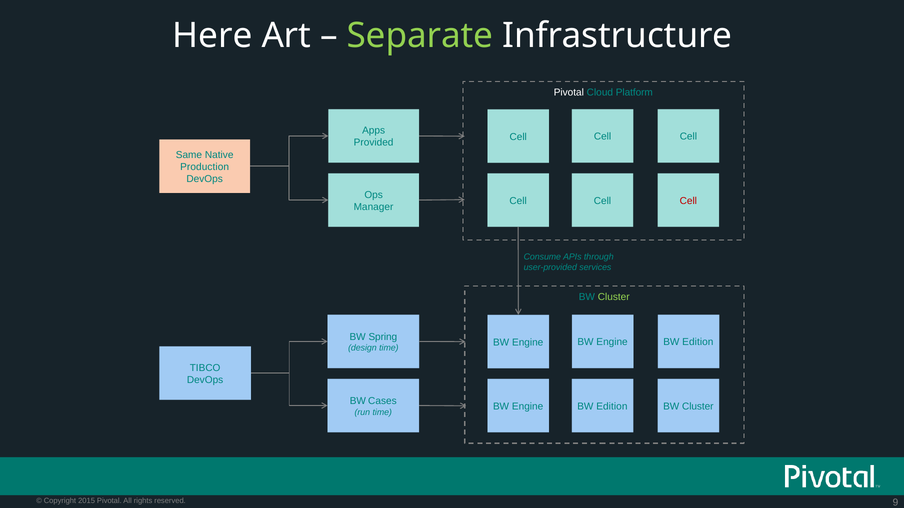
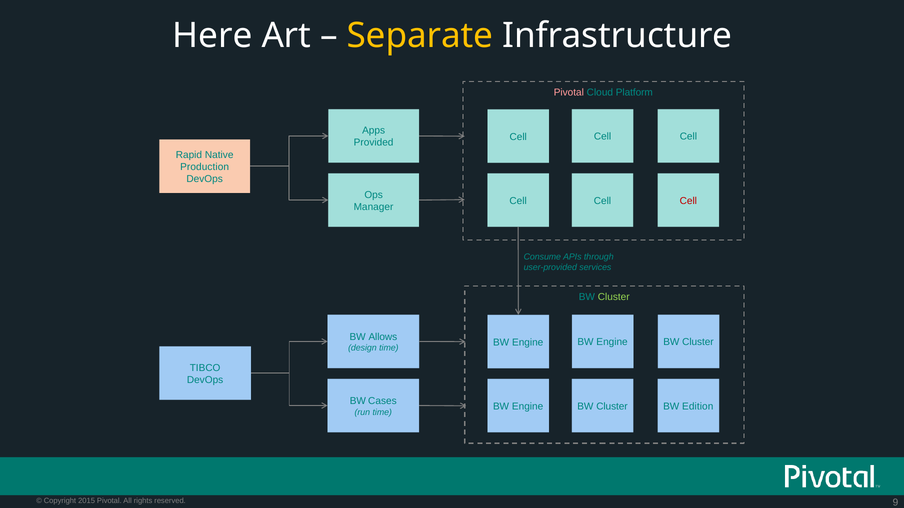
Separate colour: light green -> yellow (420, 36)
Pivotal colour: white -> pink (569, 93)
Same: Same -> Rapid (189, 155)
Spring: Spring -> Allows (383, 337)
Edition: Edition -> Cluster (698, 343)
Edition: Edition -> Cluster (612, 407)
Cluster: Cluster -> Edition (698, 407)
